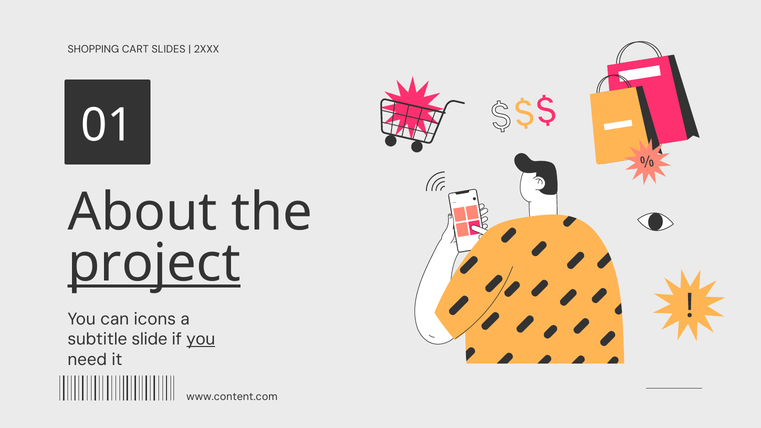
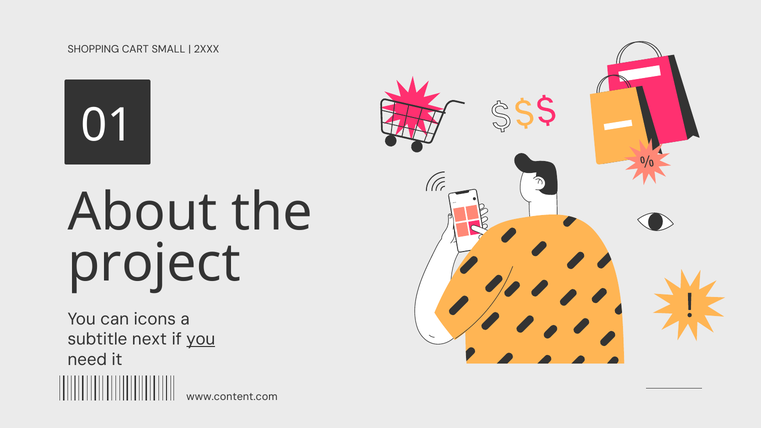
SLIDES: SLIDES -> SMALL (168, 49)
project underline: present -> none (154, 263)
slide: slide -> next (149, 339)
